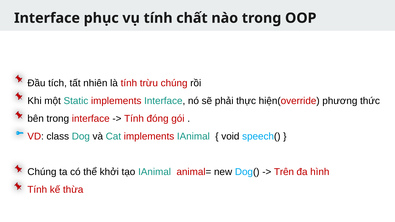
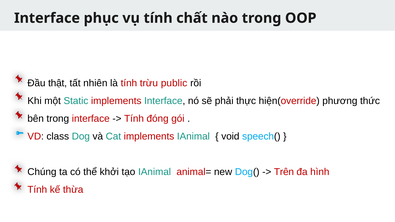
tích: tích -> thật (58, 83)
trừu chúng: chúng -> public (174, 83)
